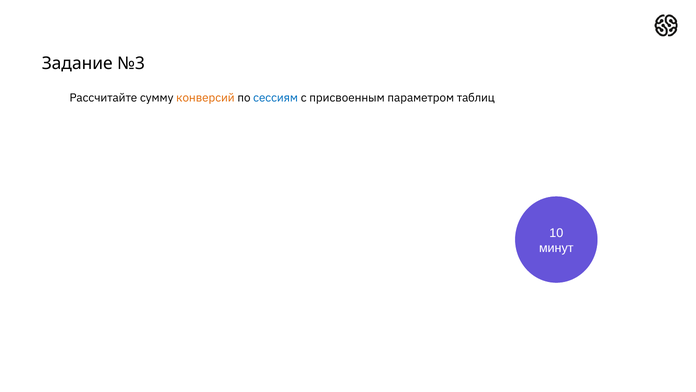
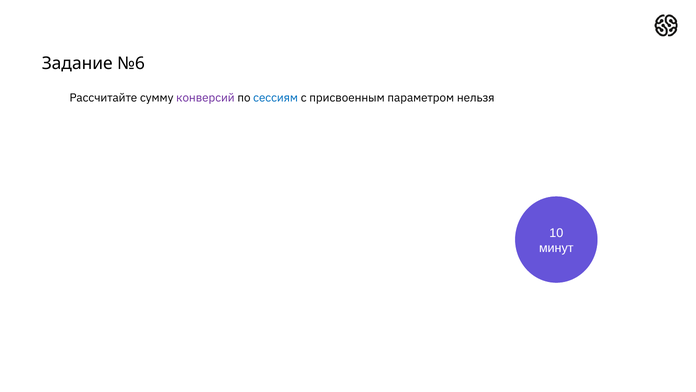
№3: №3 -> №6 (131, 63)
конверсий colour: orange -> purple (205, 98)
таблиц: таблиц -> нельзя (476, 98)
